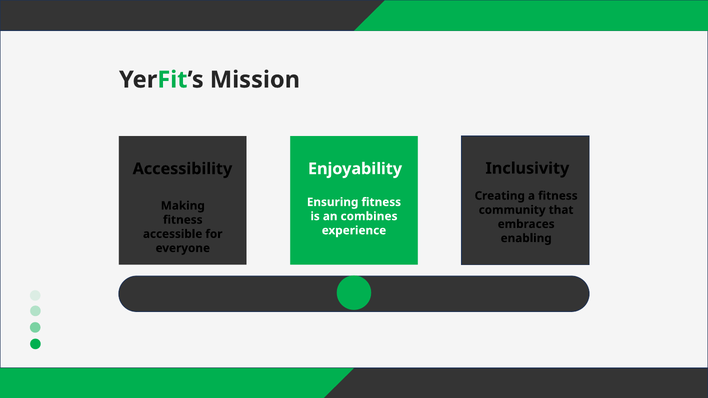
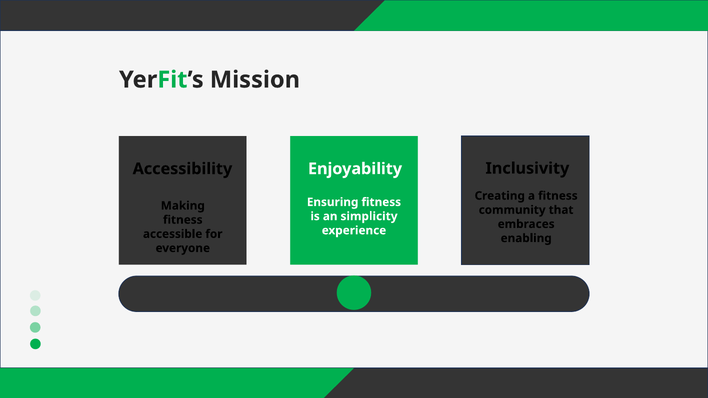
combines: combines -> simplicity (369, 216)
